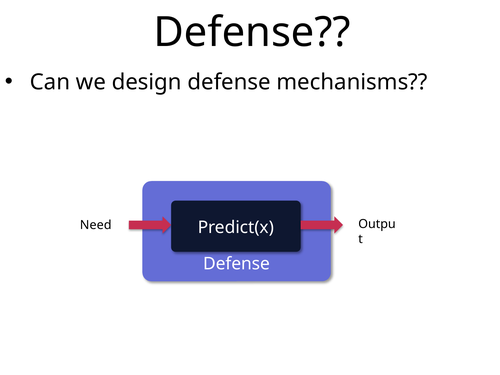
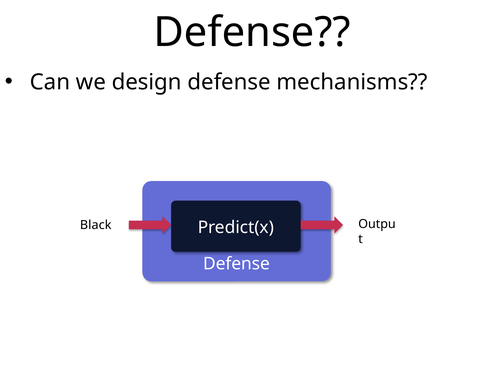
Need: Need -> Black (96, 225)
